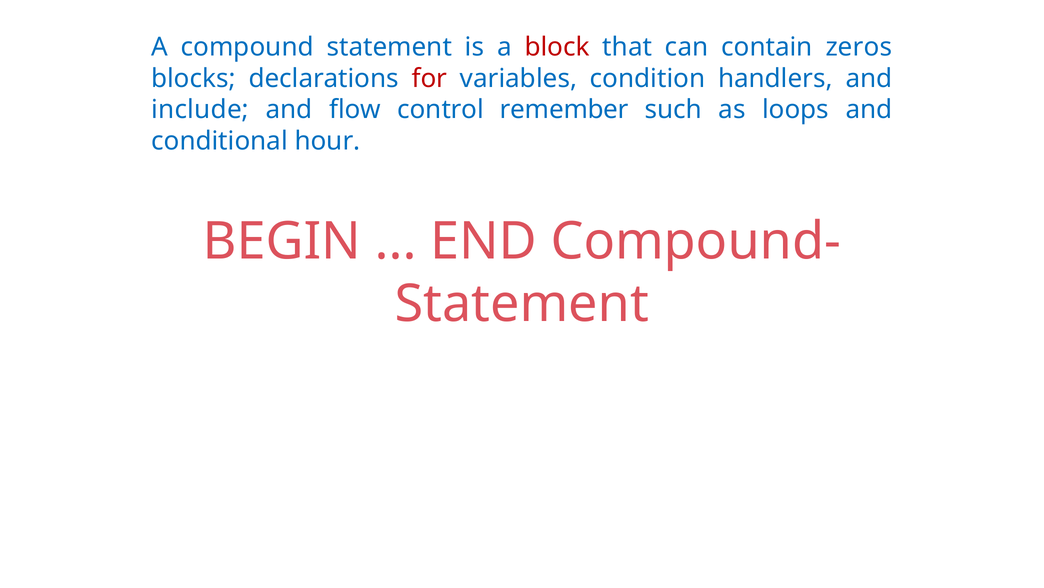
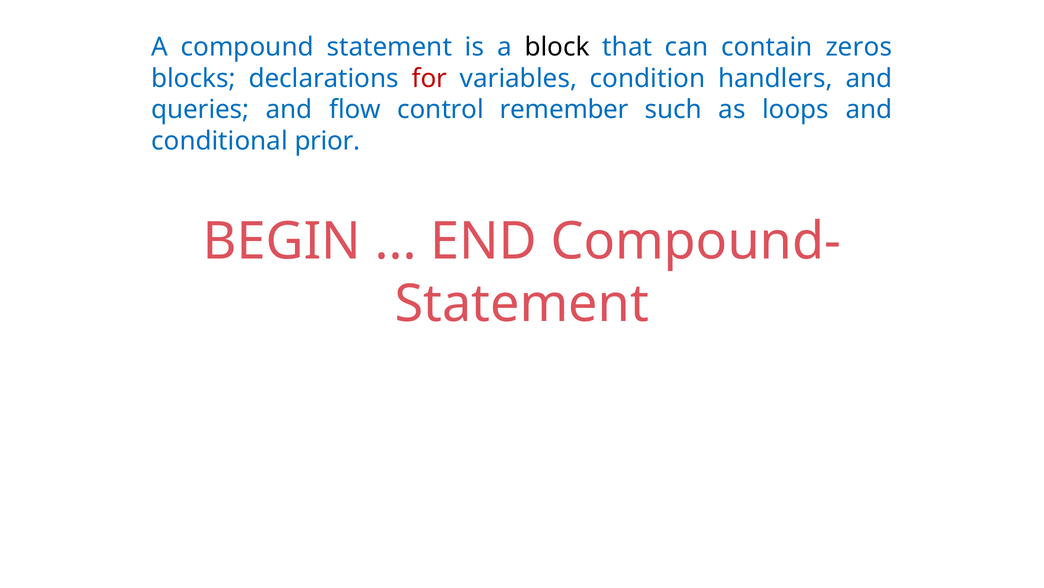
block colour: red -> black (557, 47)
include: include -> queries (200, 110)
hour: hour -> prior (328, 141)
